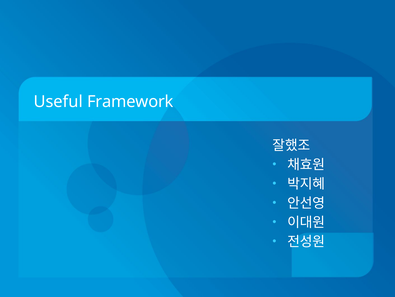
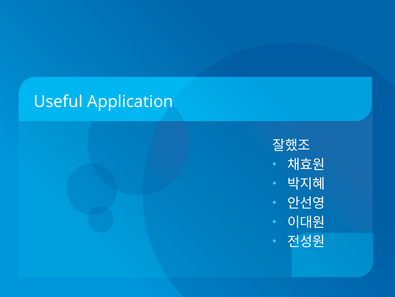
Framework: Framework -> Application (130, 102)
